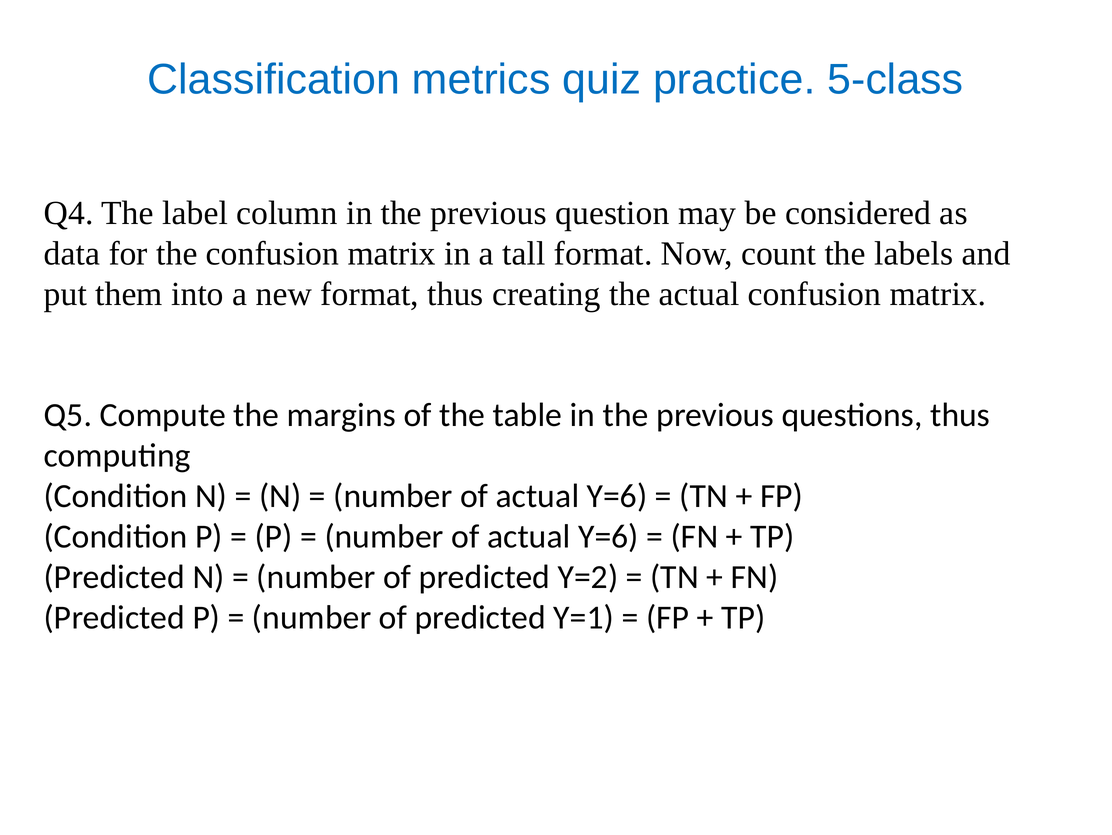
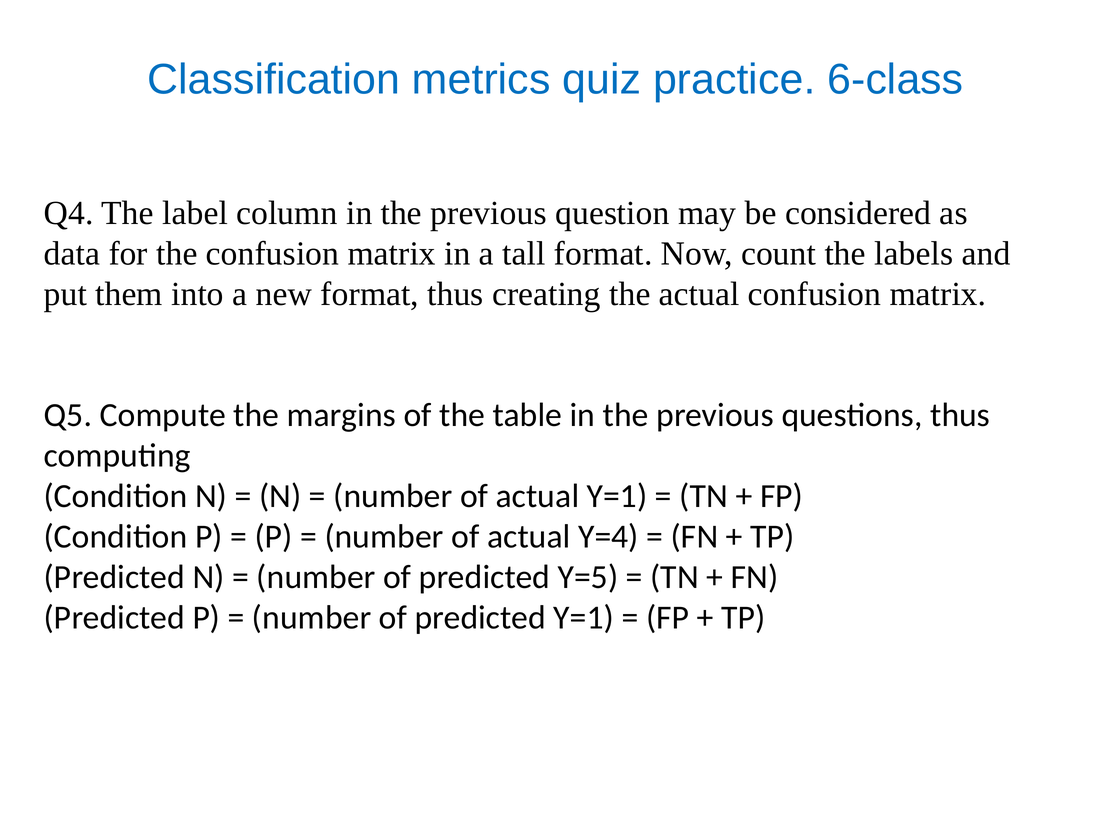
5-class: 5-class -> 6-class (895, 80)
Y=6: Y=6 -> Y=1 (617, 496)
Y=6: Y=6 -> Y=4 (608, 537)
Y=2: Y=2 -> Y=5 (588, 577)
